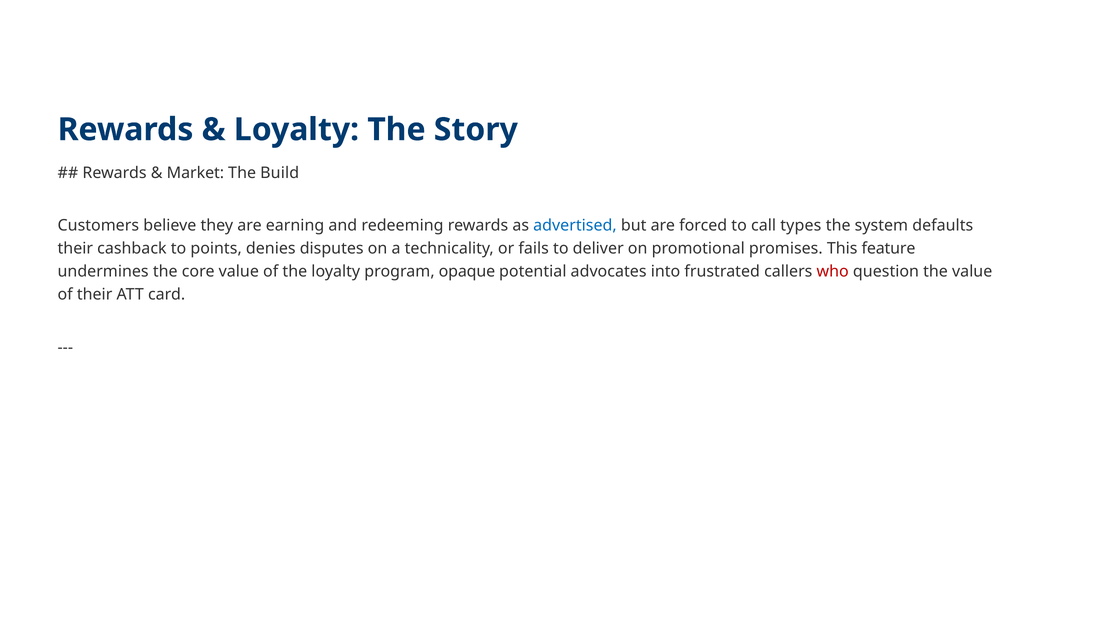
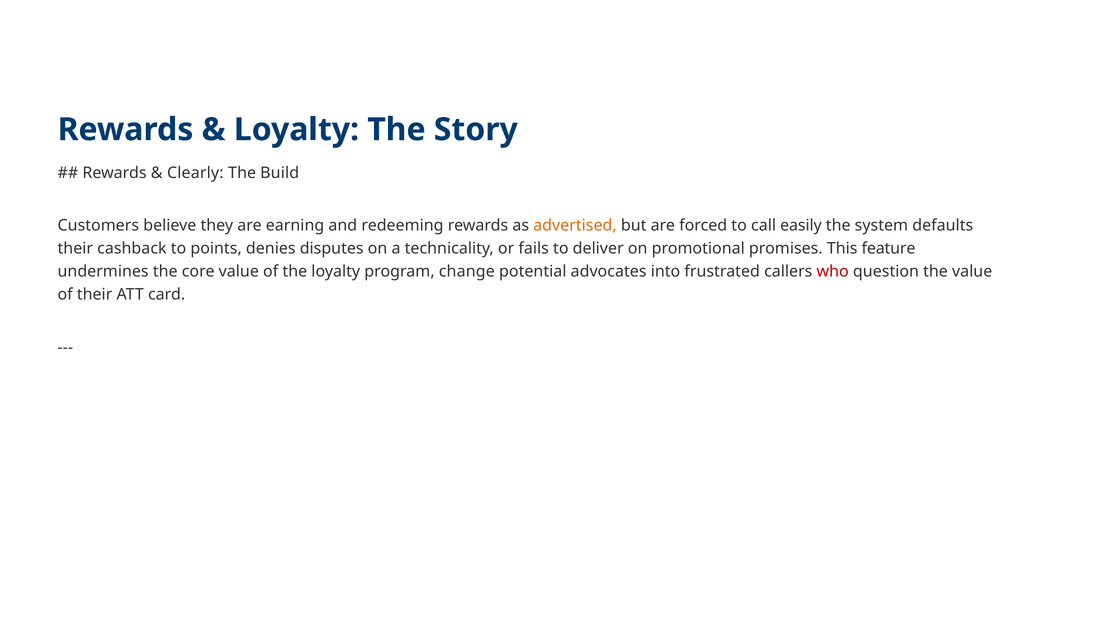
Market: Market -> Clearly (195, 173)
advertised colour: blue -> orange (575, 226)
types: types -> easily (801, 226)
opaque: opaque -> change (467, 272)
